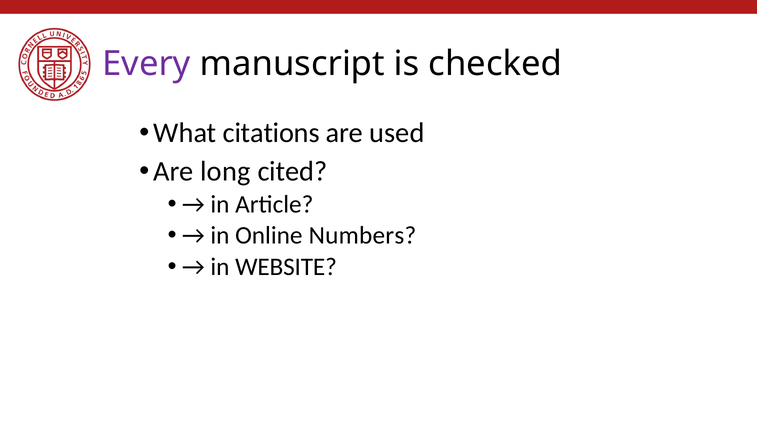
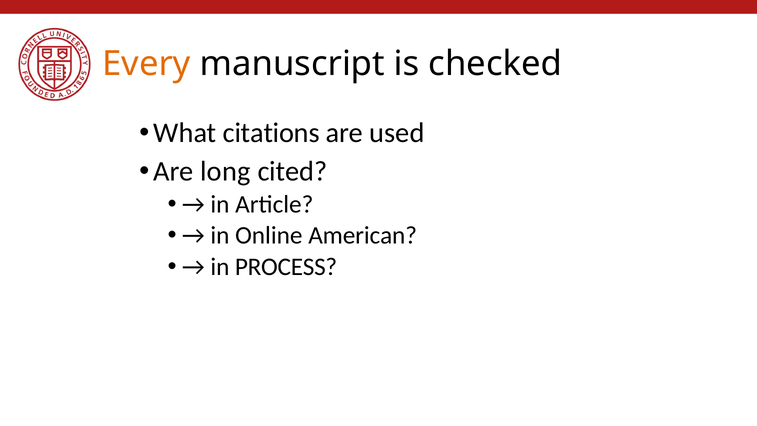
Every colour: purple -> orange (146, 64)
Numbers: Numbers -> American (363, 235)
WEBSITE: WEBSITE -> PROCESS (286, 267)
